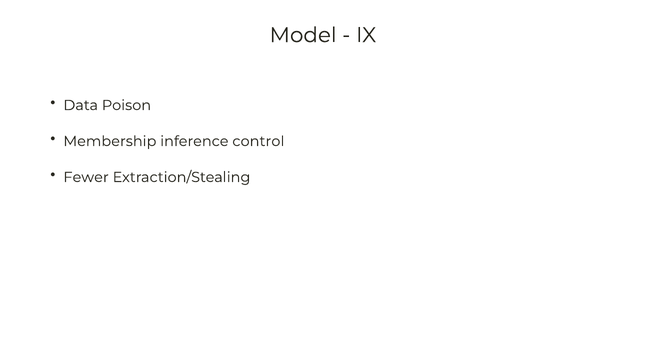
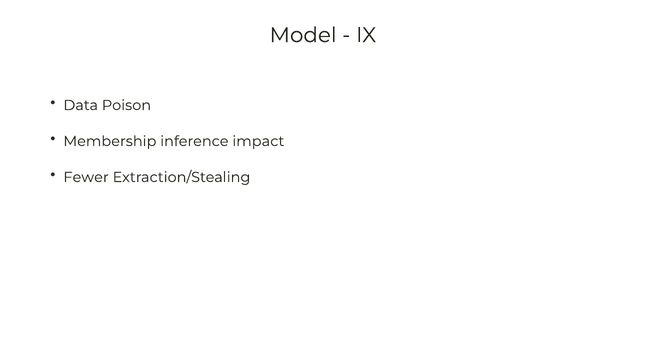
control: control -> impact (258, 141)
